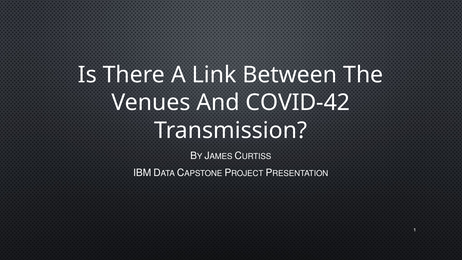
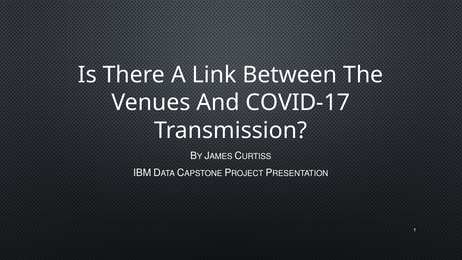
COVID-42: COVID-42 -> COVID-17 (298, 103)
